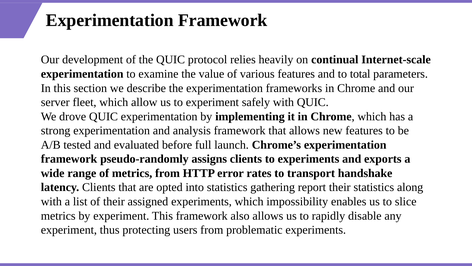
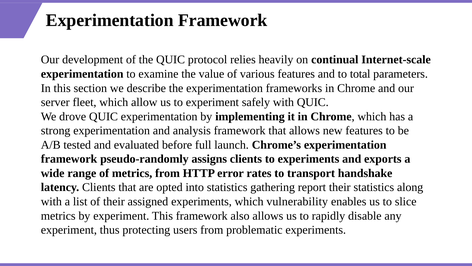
impossibility: impossibility -> vulnerability (297, 201)
